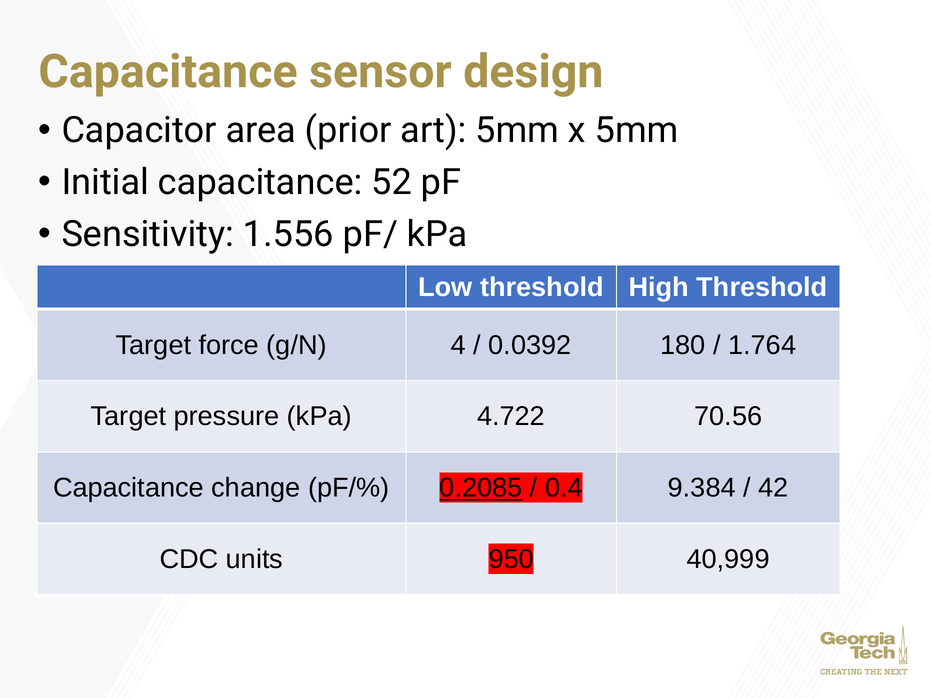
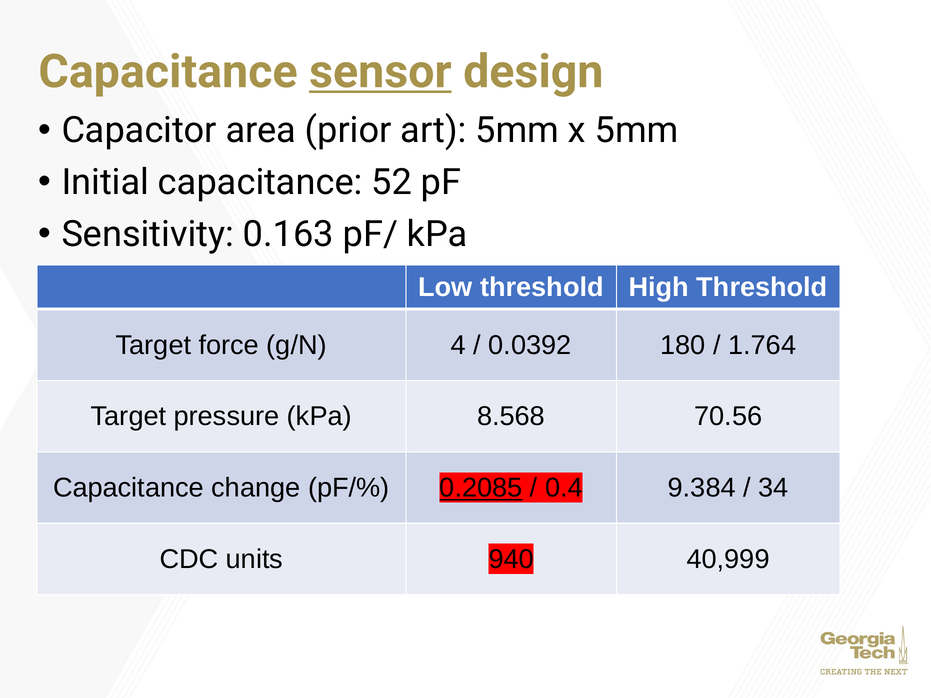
sensor underline: none -> present (380, 72)
1.556: 1.556 -> 0.163 (288, 234)
4.722: 4.722 -> 8.568 (511, 417)
42: 42 -> 34 (773, 488)
950: 950 -> 940 (511, 560)
